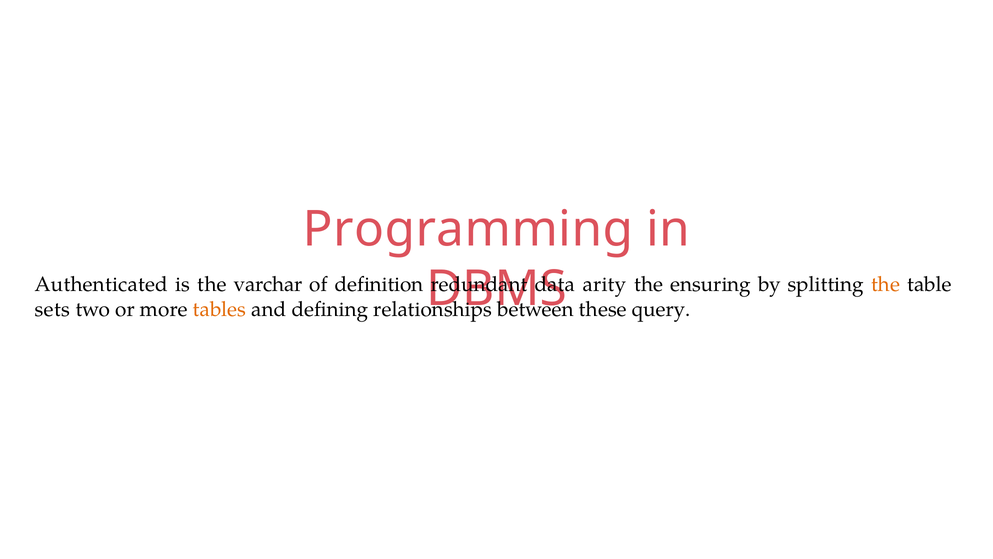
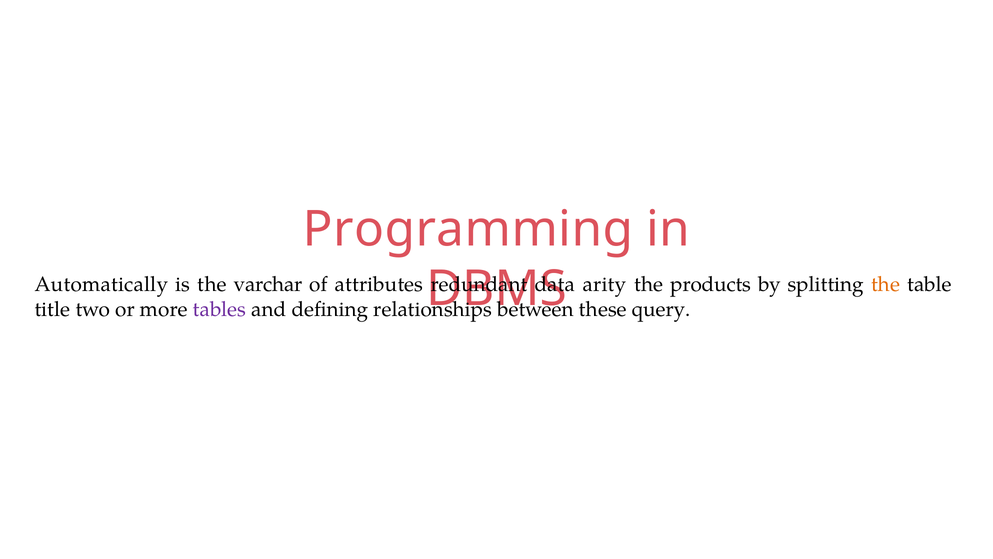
Authenticated: Authenticated -> Automatically (101, 284)
definition: definition -> attributes (379, 284)
ensuring: ensuring -> products (711, 284)
sets: sets -> title (52, 309)
tables colour: orange -> purple (220, 309)
